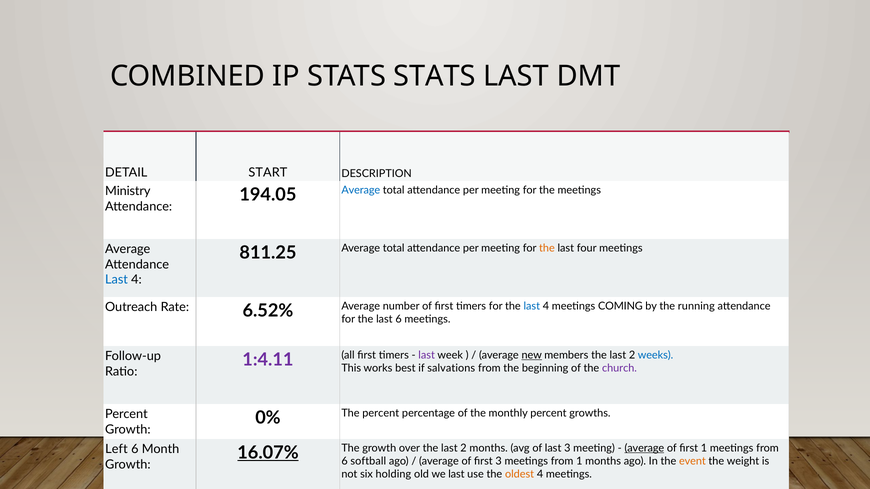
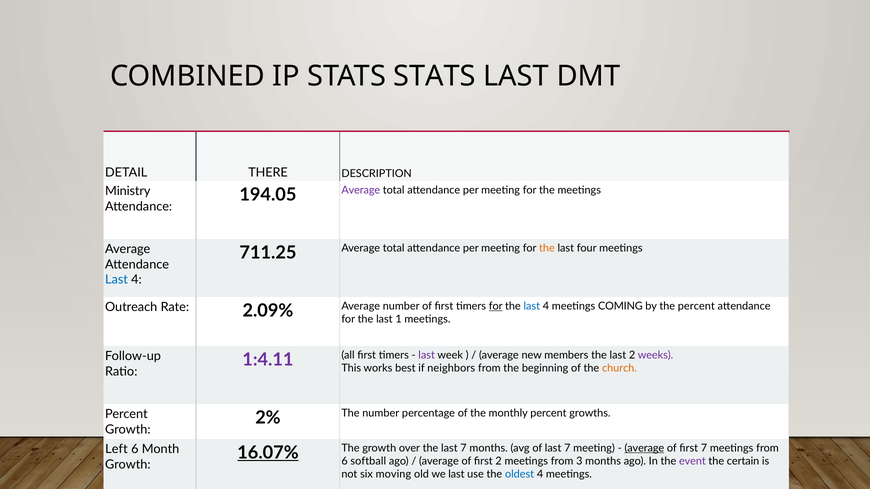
START: START -> THERE (268, 173)
Average colour: blue -> purple (361, 190)
811.25: 811.25 -> 711.25 (268, 253)
6.52%: 6.52% -> 2.09% (268, 311)
for underline: none -> present (496, 306)
the running: running -> percent (696, 306)
last 6: 6 -> 1 (399, 319)
new underline: present -> none (532, 355)
weeks colour: blue -> purple (656, 355)
salvations: salvations -> neighbors (451, 368)
church colour: purple -> orange (619, 368)
0%: 0% -> 2% (268, 418)
The percent: percent -> number (381, 413)
over the last 2: 2 -> 7 (464, 448)
of last 3: 3 -> 7 (567, 448)
first 1: 1 -> 7 (704, 448)
first 3: 3 -> 2 (499, 462)
from 1: 1 -> 3 (579, 462)
event colour: orange -> purple (692, 462)
weight: weight -> certain (743, 462)
holding: holding -> moving (393, 475)
oldest colour: orange -> blue (520, 475)
